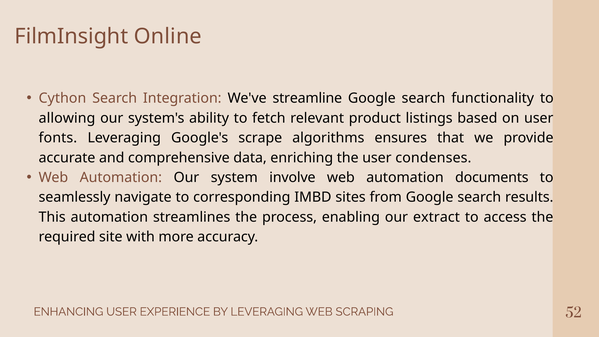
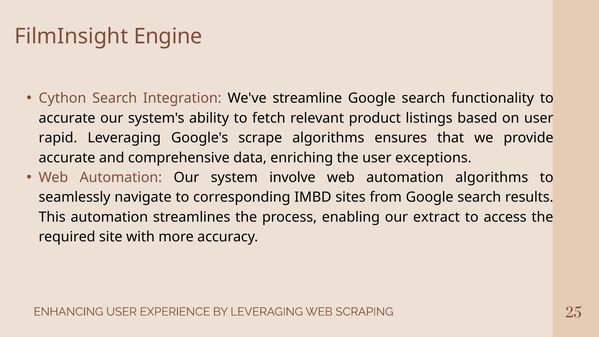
Online: Online -> Engine (168, 36)
allowing: allowing -> accurate (67, 118)
fonts: fonts -> rapid (58, 138)
condenses: condenses -> exceptions (433, 158)
automation documents: documents -> algorithms (492, 177)
52: 52 -> 25 (574, 313)
